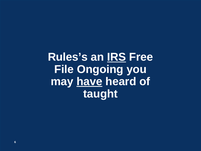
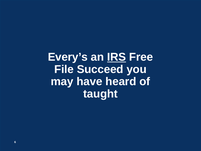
Rules’s: Rules’s -> Every’s (68, 57)
Ongoing: Ongoing -> Succeed (100, 69)
have underline: present -> none (89, 81)
